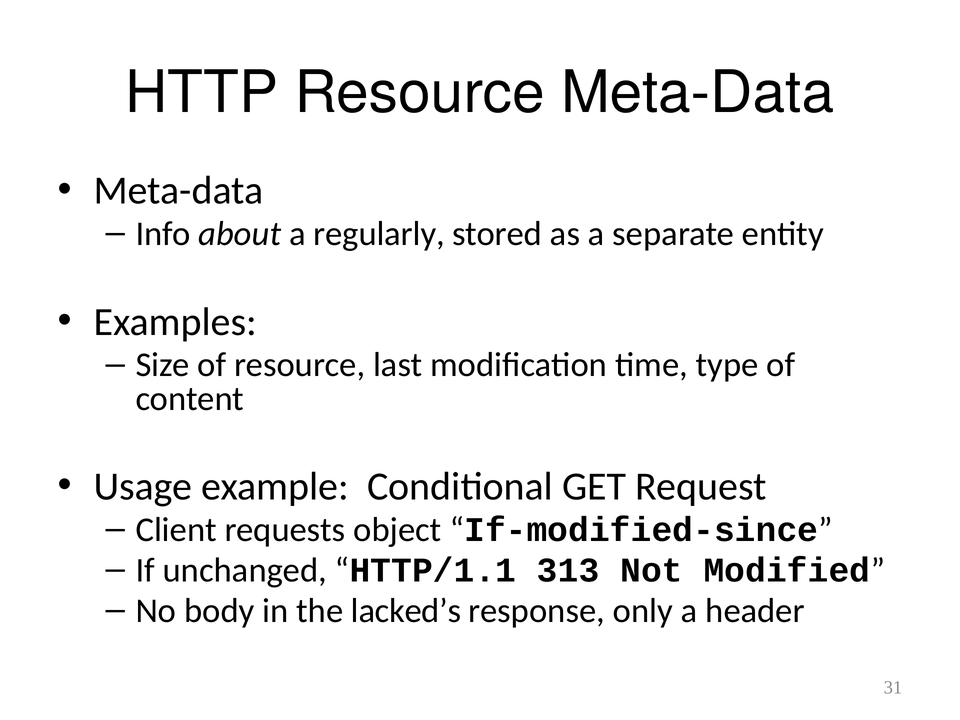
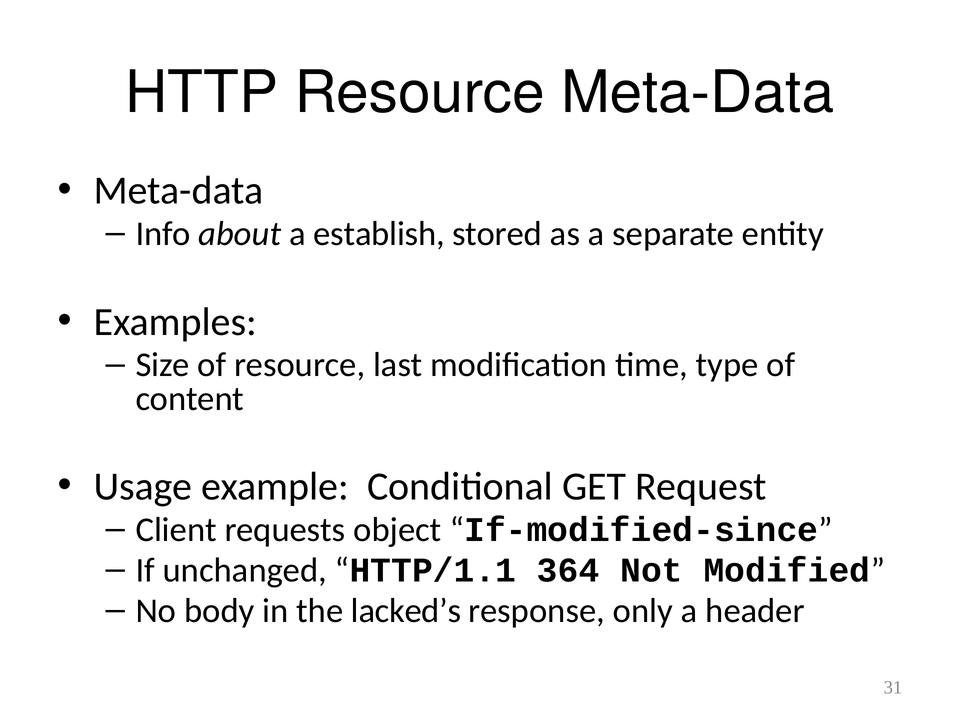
regularly: regularly -> establish (379, 234)
313: 313 -> 364 (568, 570)
